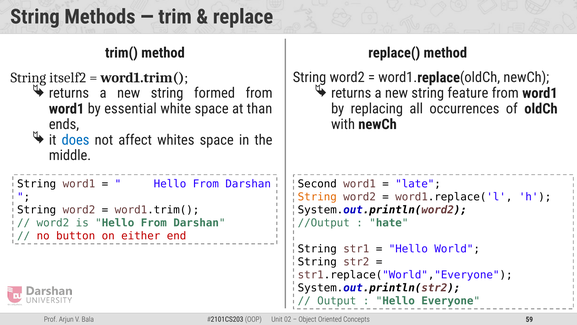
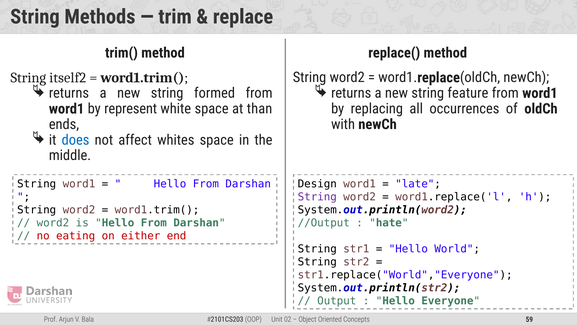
essential: essential -> represent (131, 109)
Second: Second -> Design (317, 184)
String colour: orange -> purple (317, 197)
button: button -> eating (76, 236)
